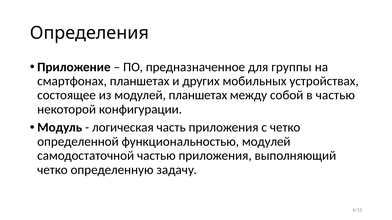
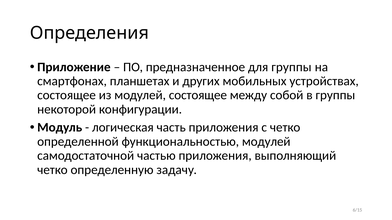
модулей планшетах: планшетах -> состоящее (198, 95)
в частью: частью -> группы (335, 95)
